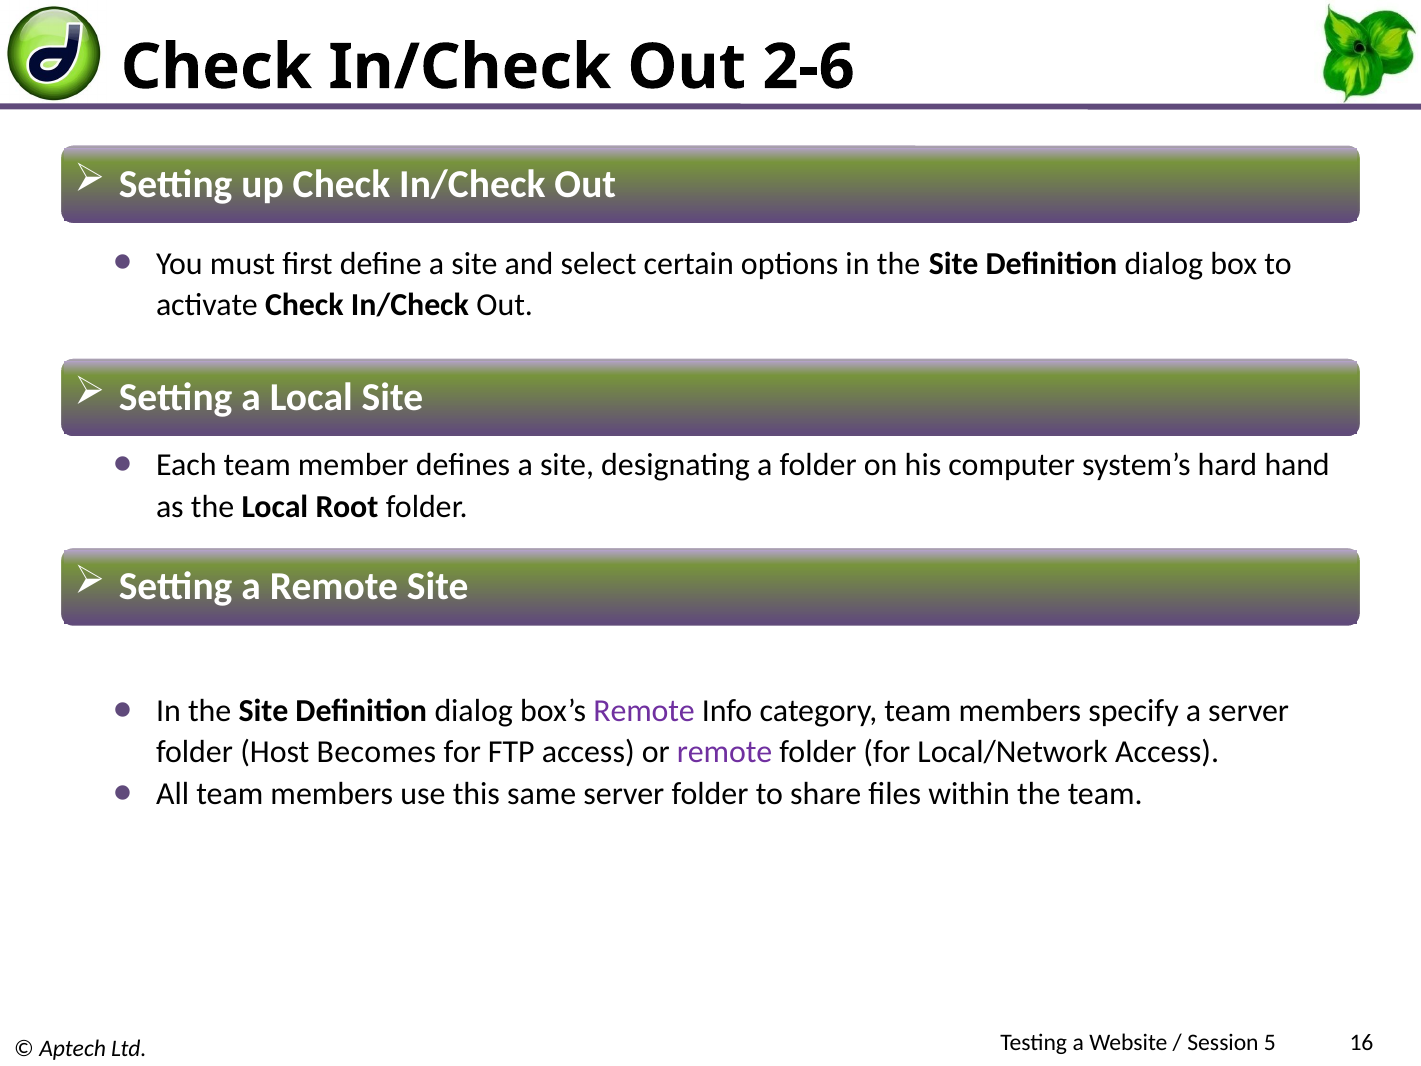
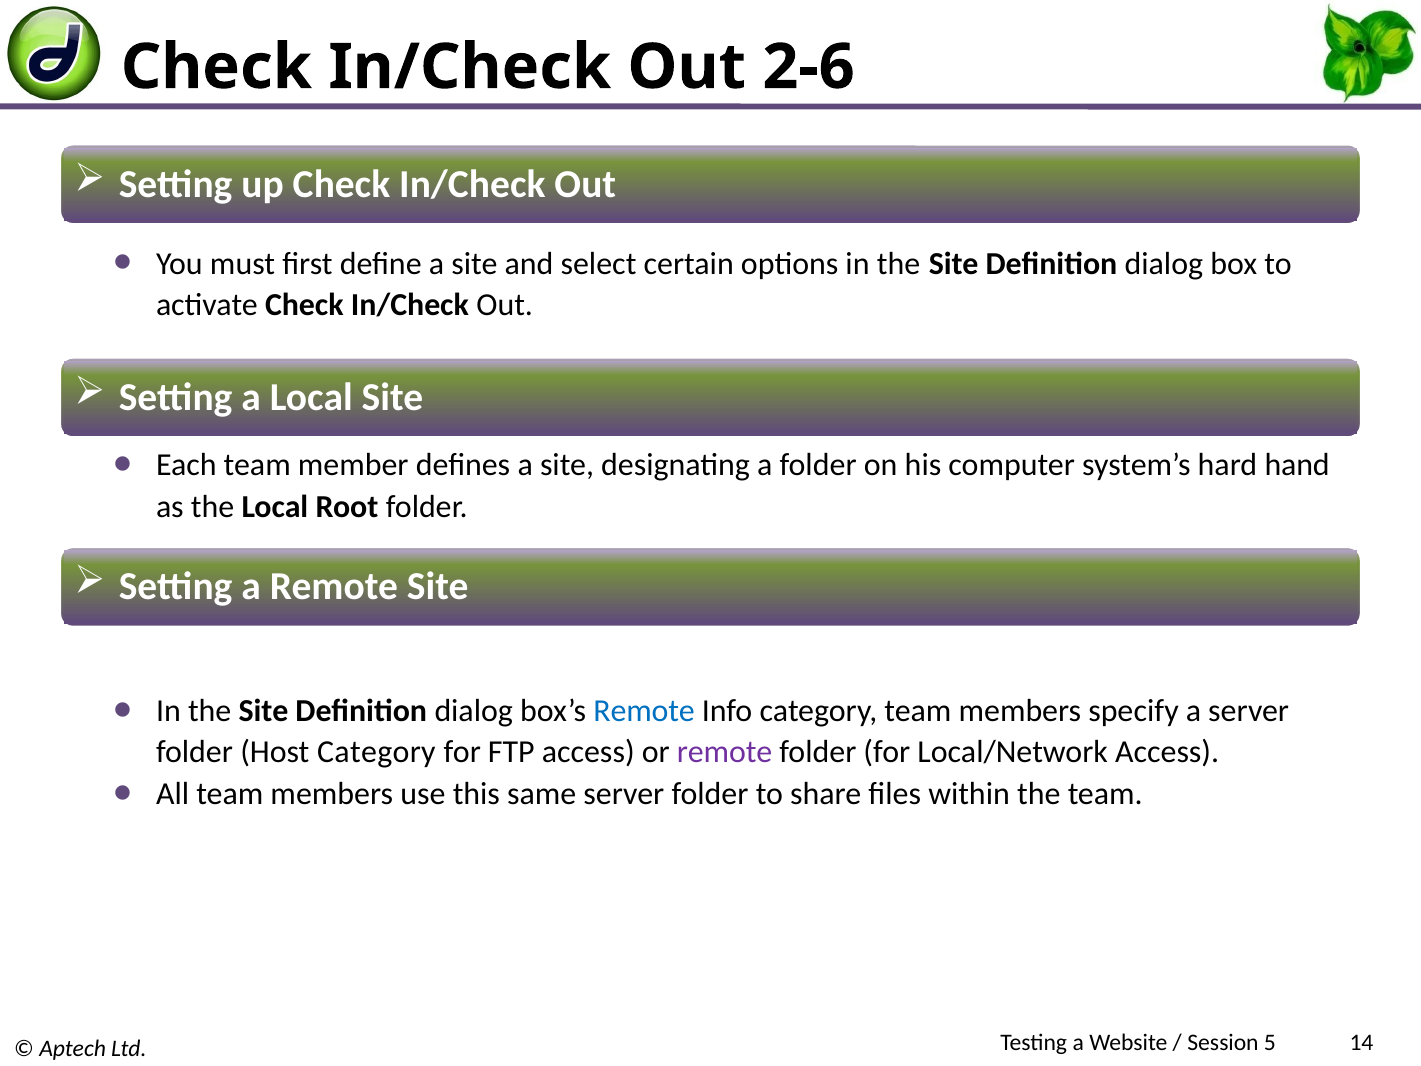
Remote colour: purple -> blue (644, 711)
Host Becomes: Becomes -> Category (376, 752)
16: 16 -> 14 (1361, 1042)
